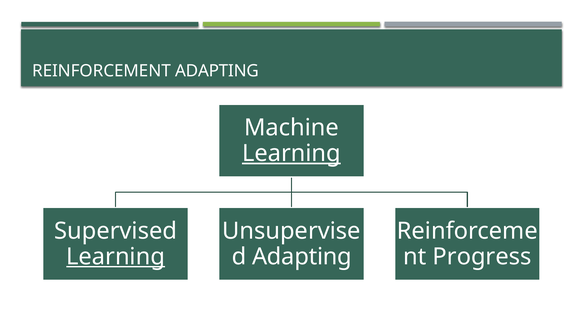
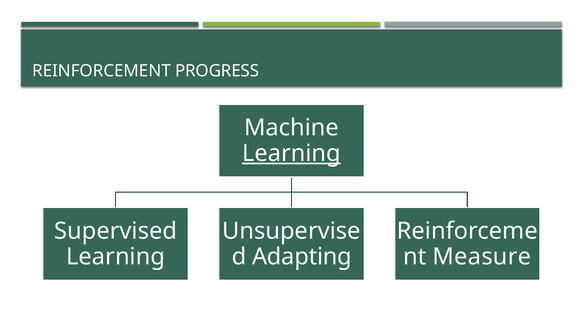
REINFORCEMENT ADAPTING: ADAPTING -> PROGRESS (217, 71)
Learning underline: present -> none (116, 256)
Progress: Progress -> Measure (482, 256)
